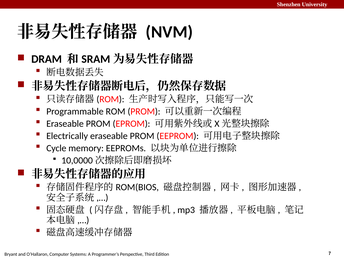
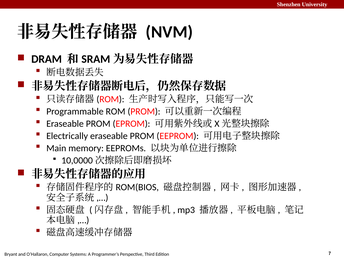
Cycle: Cycle -> Main (56, 148)
